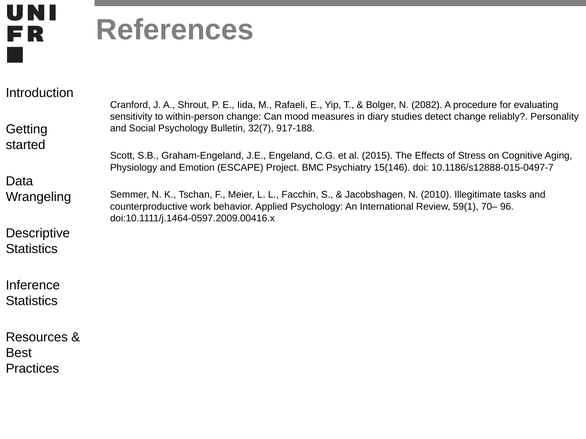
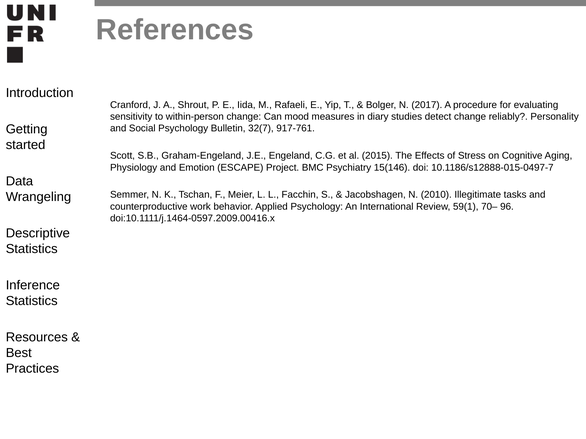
2082: 2082 -> 2017 (427, 105)
917-188: 917-188 -> 917-761 (296, 129)
